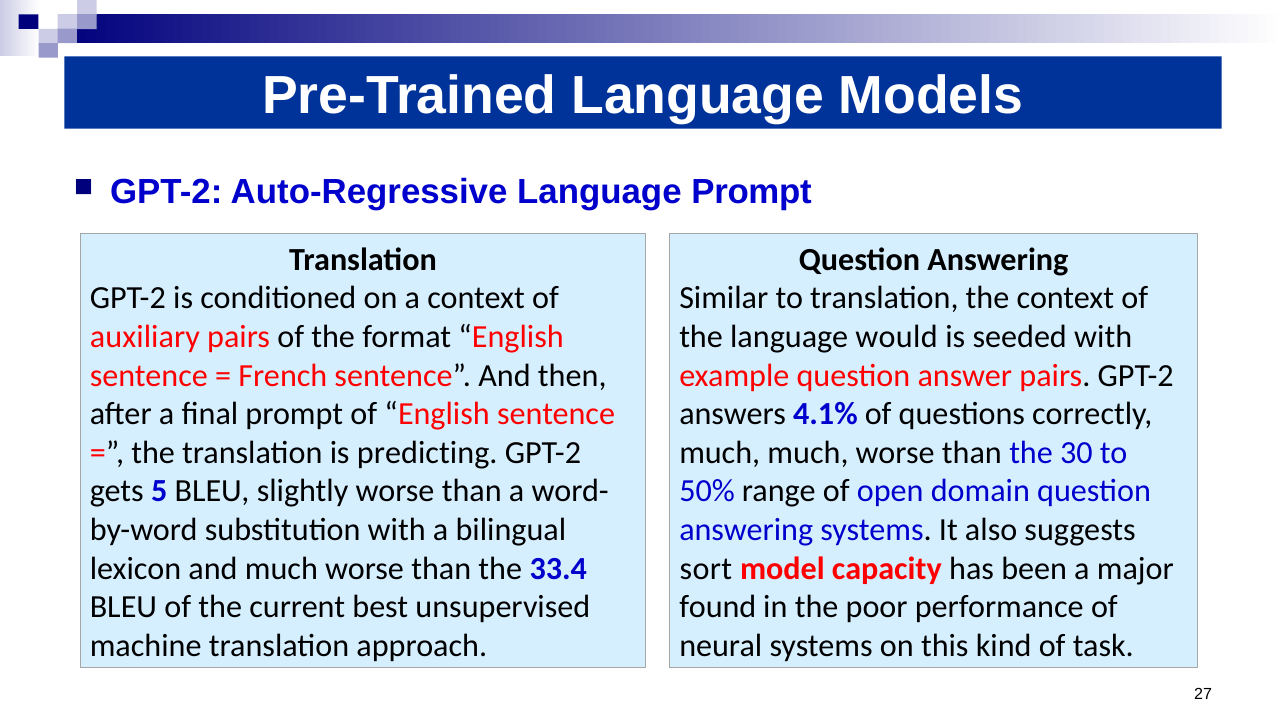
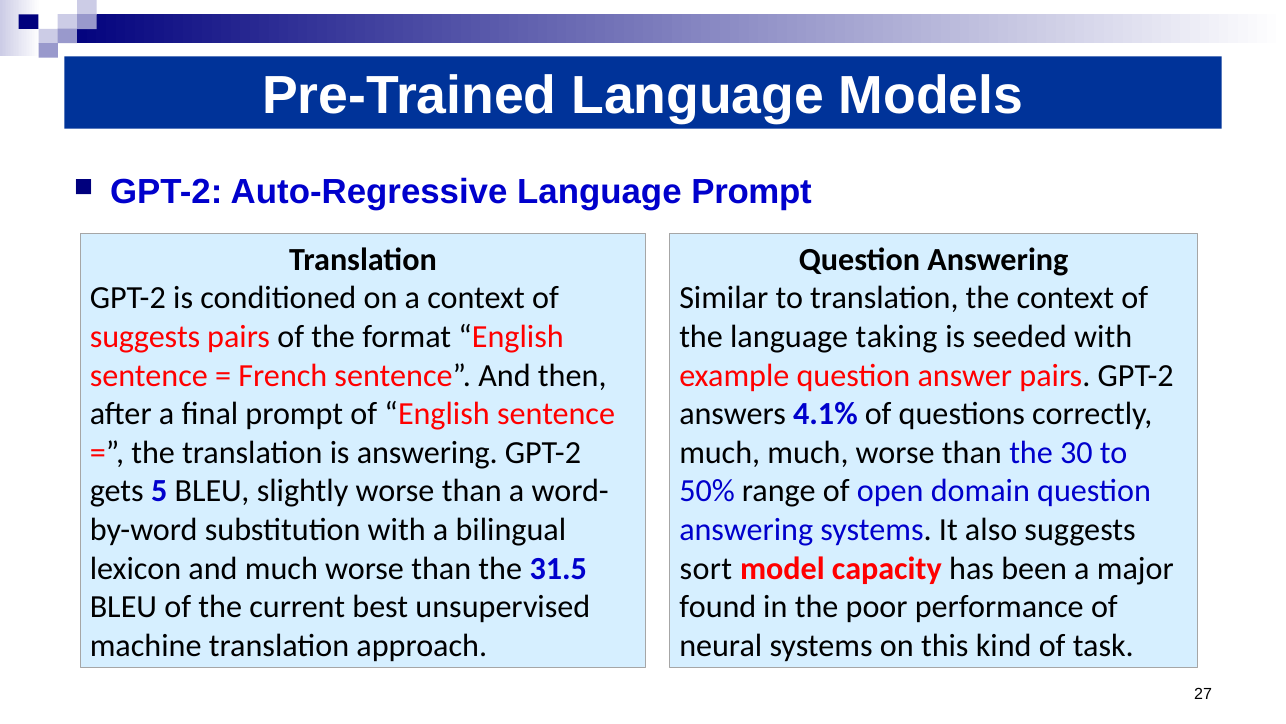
auxiliary: auxiliary -> suggests (145, 336)
would: would -> taking (897, 336)
is predicting: predicting -> answering (427, 452)
33.4: 33.4 -> 31.5 (558, 568)
